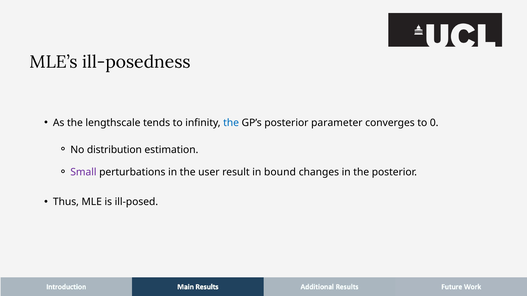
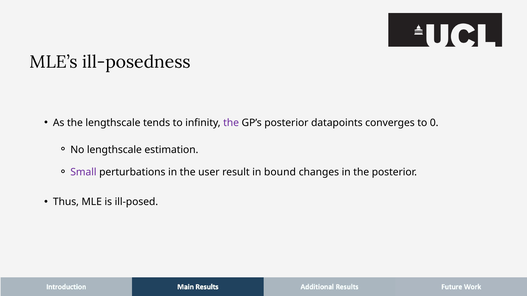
the colour: blue -> purple (231, 123)
parameter: parameter -> datapoints (337, 123)
No distribution: distribution -> lengthscale (114, 150)
